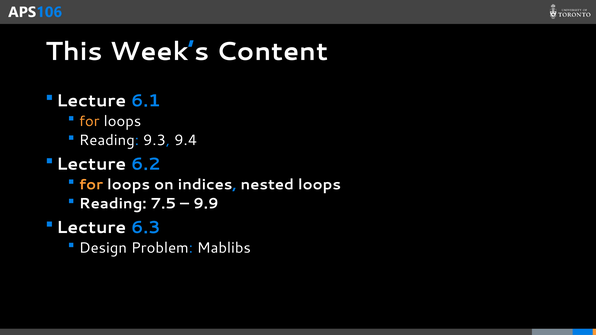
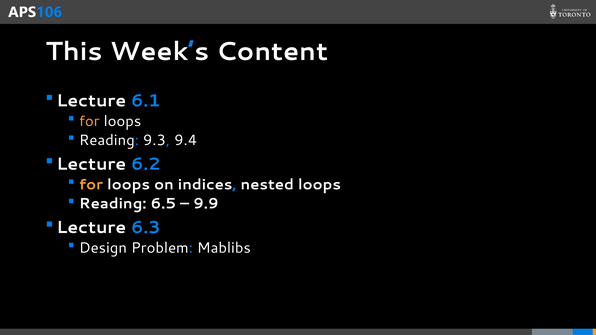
7.5: 7.5 -> 6.5 (163, 204)
